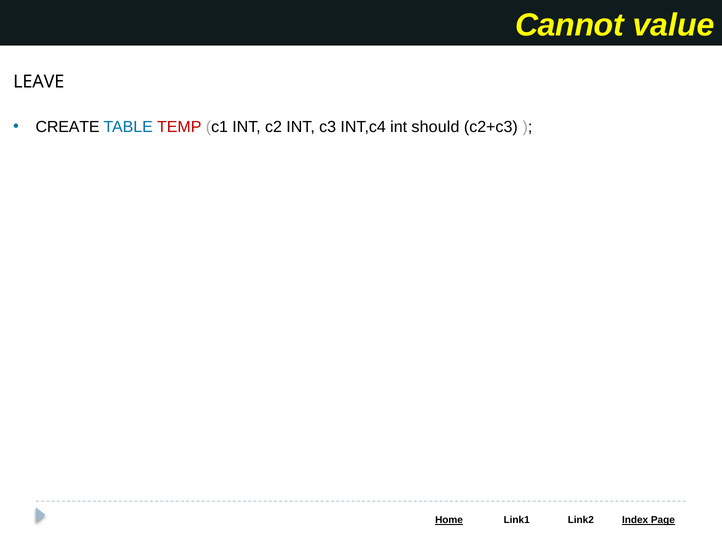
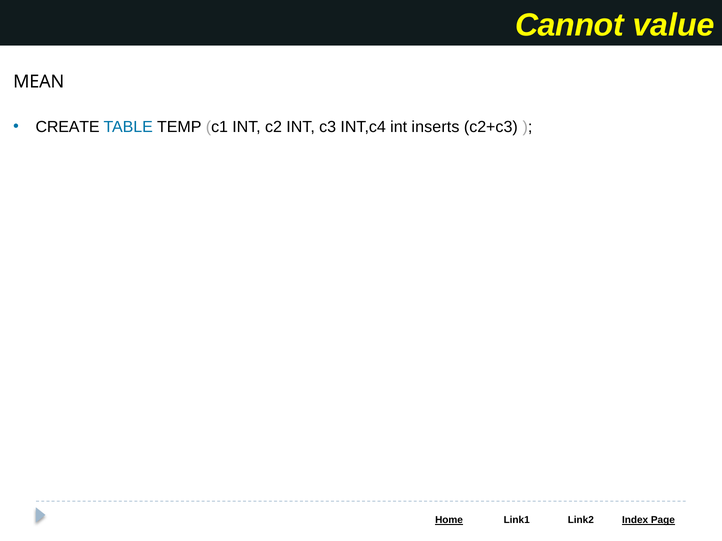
LEAVE: LEAVE -> MEAN (39, 82)
TEMP colour: red -> black (179, 127)
should: should -> inserts (435, 127)
